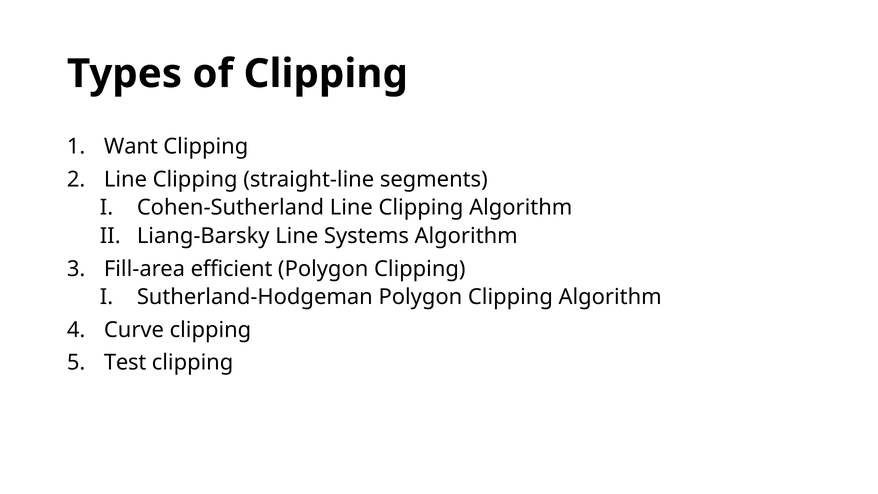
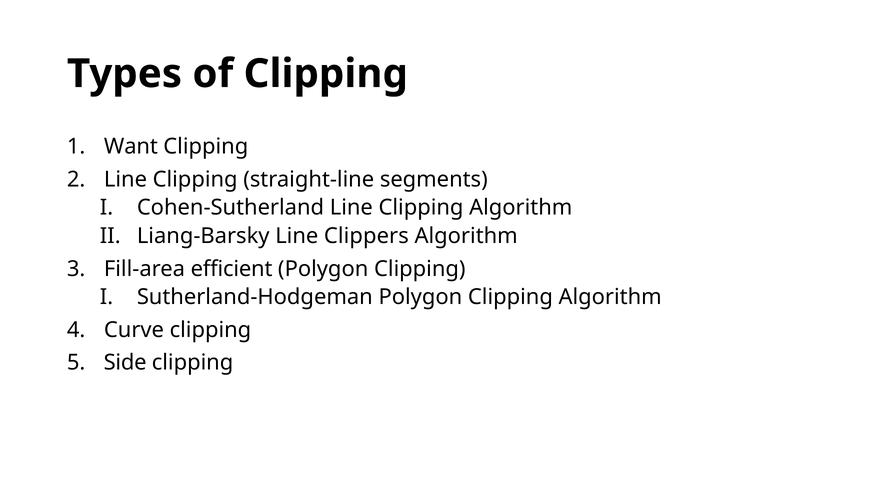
Systems: Systems -> Clippers (366, 236)
Test: Test -> Side (125, 363)
